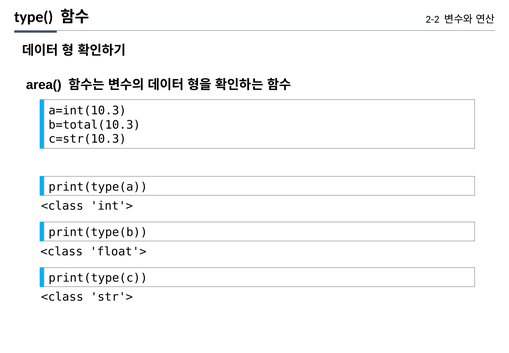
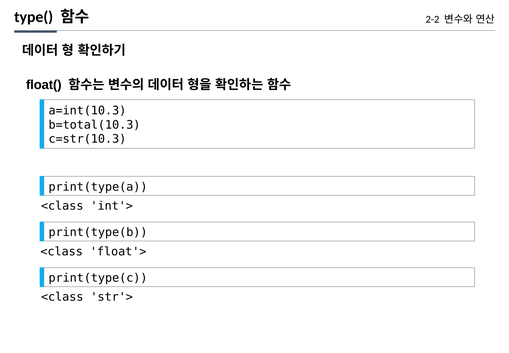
area(: area( -> float( (44, 85)
